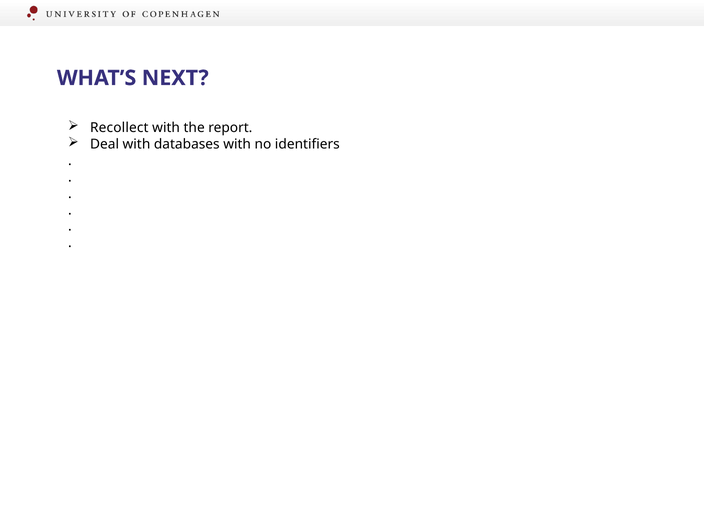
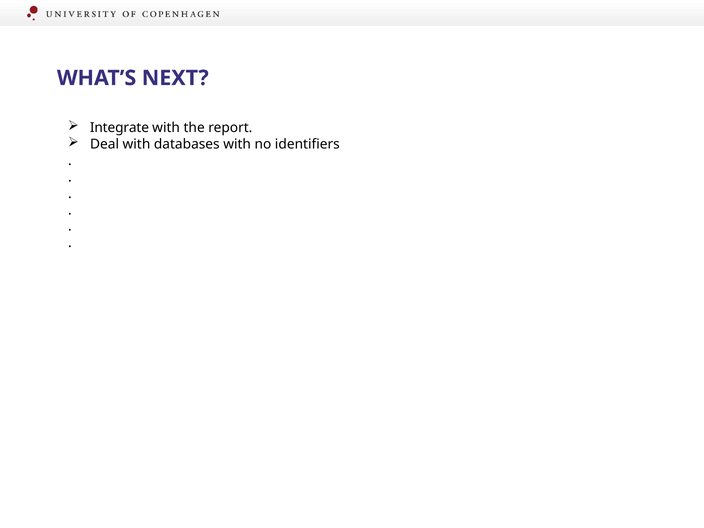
Recollect: Recollect -> Integrate (119, 128)
